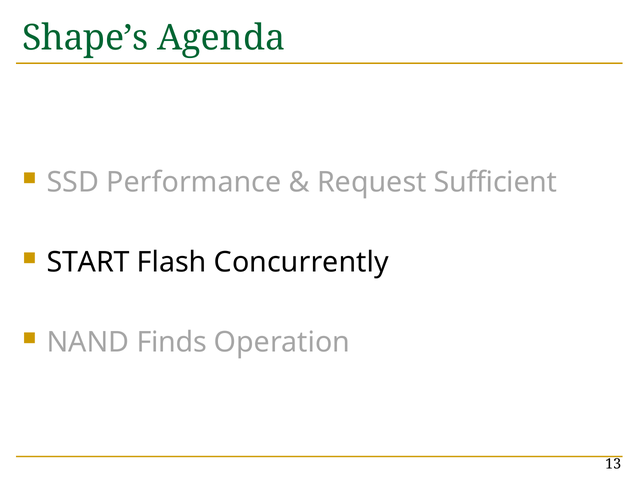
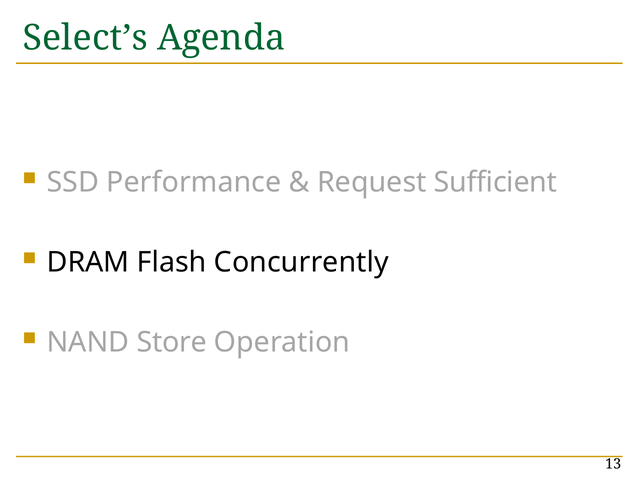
Shape’s: Shape’s -> Select’s (85, 38)
START: START -> DRAM (88, 262)
Finds: Finds -> Store (172, 342)
